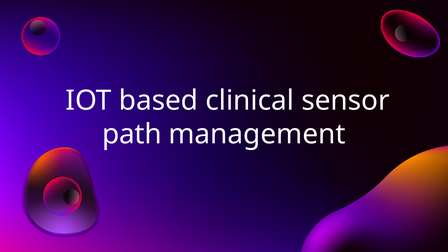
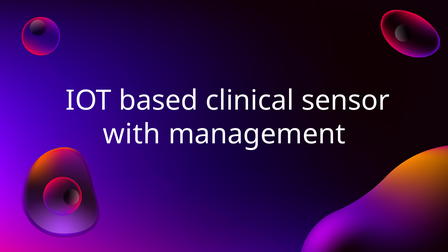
path: path -> with (132, 134)
